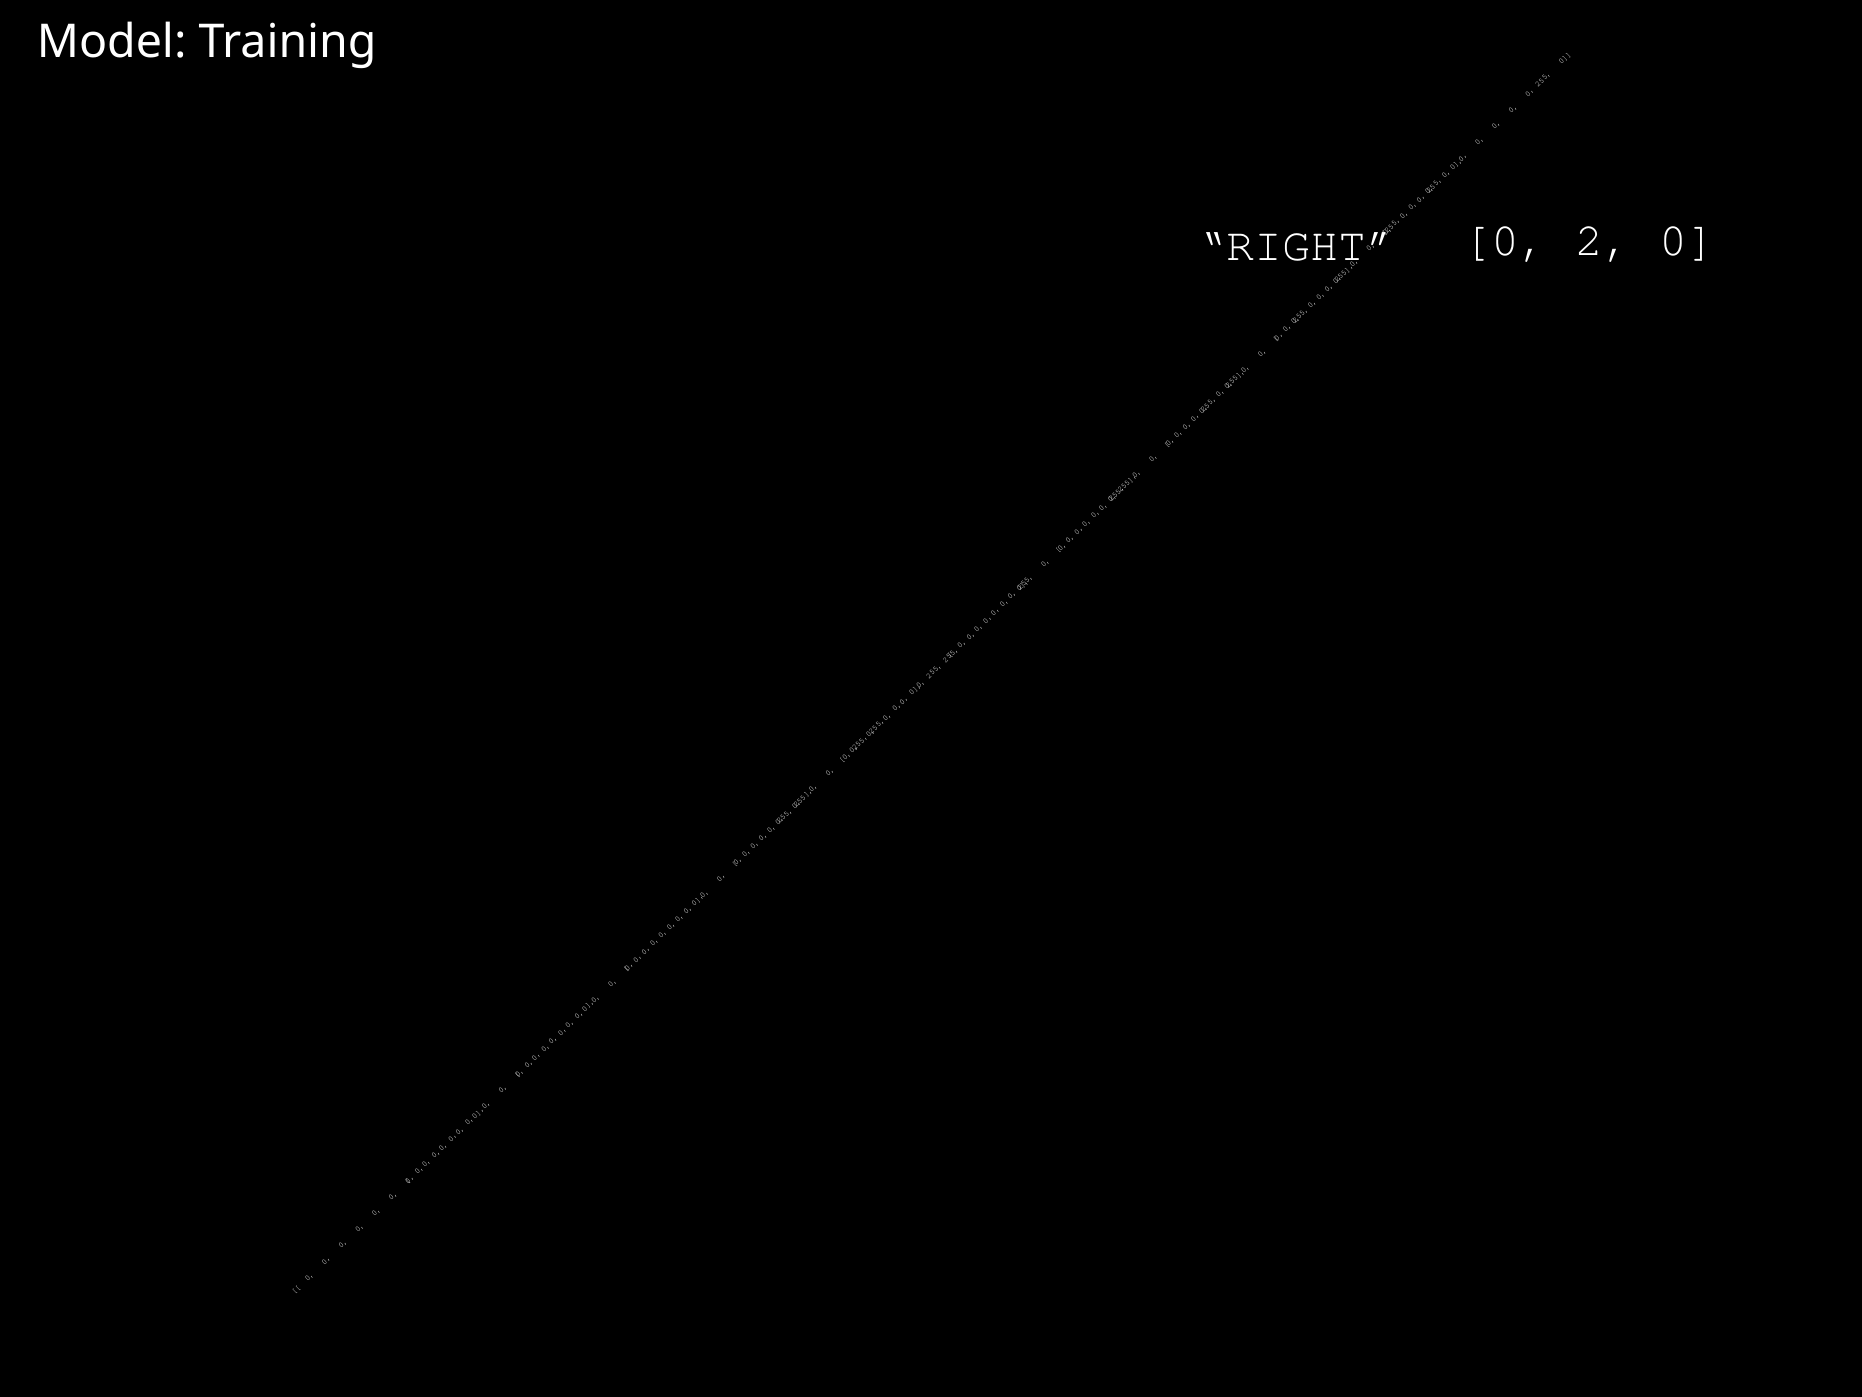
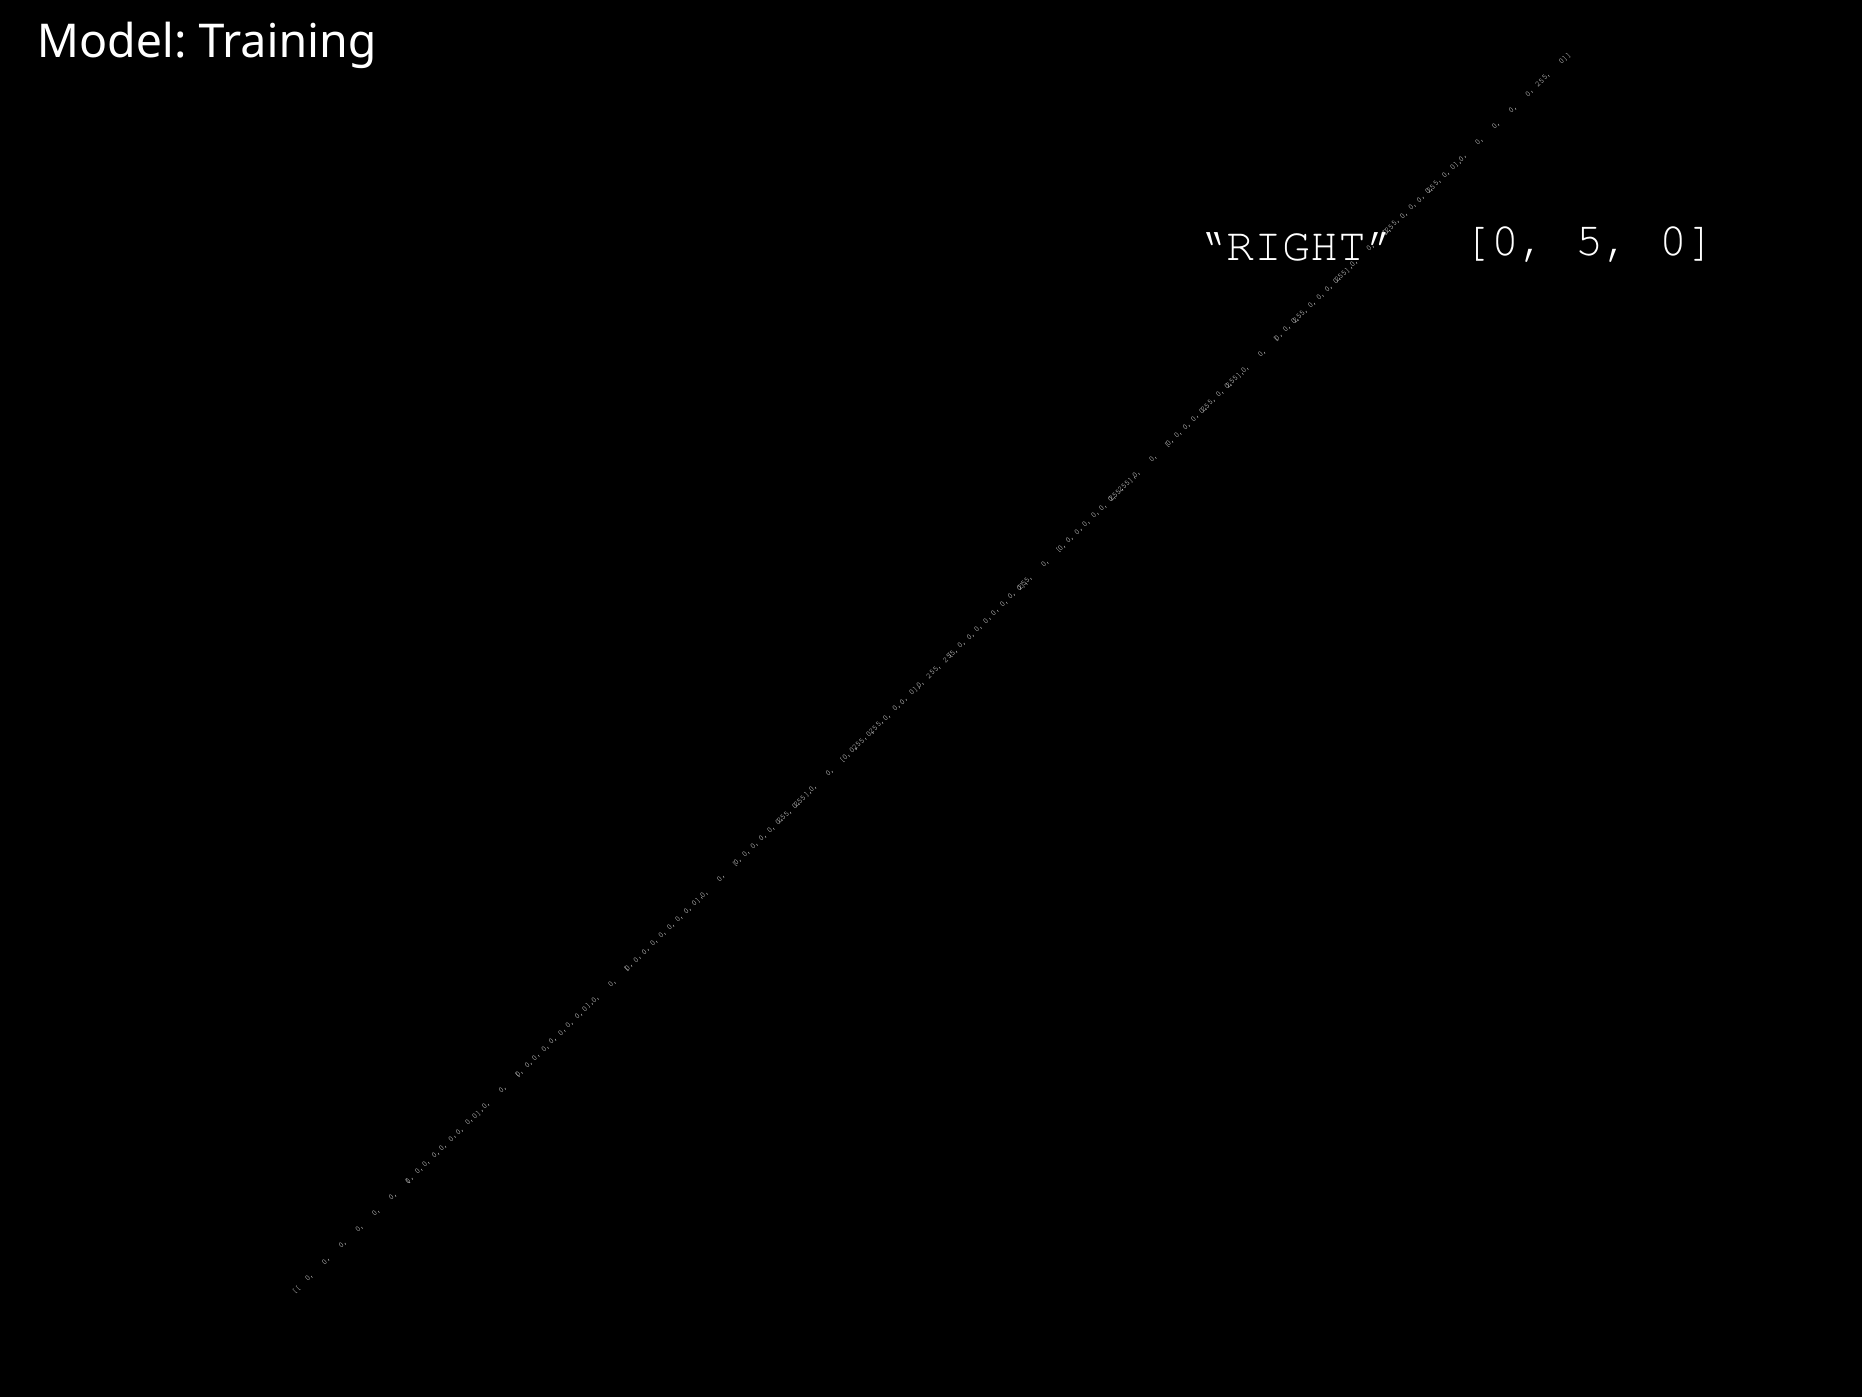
2: 2 -> 5 (1603, 240)
